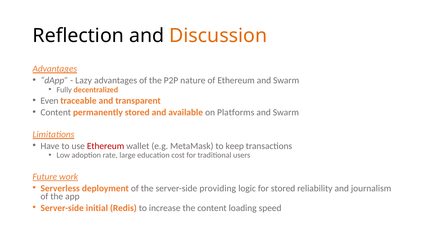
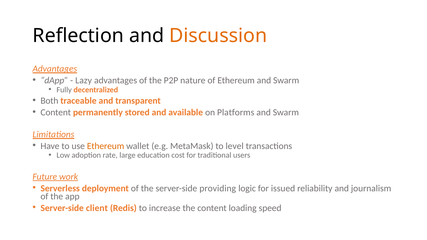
Even: Even -> Both (49, 101)
Ethereum colour: red -> orange (106, 146)
keep: keep -> level (235, 146)
for stored: stored -> issued (283, 188)
initial: initial -> client (97, 208)
